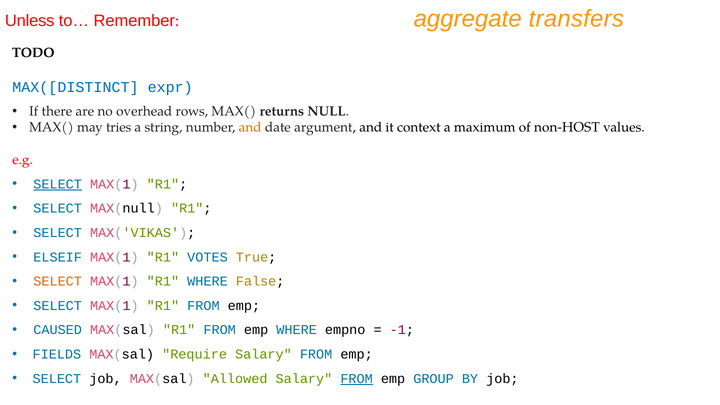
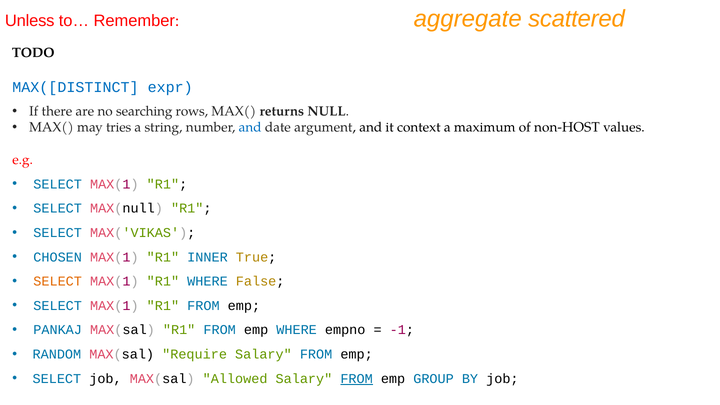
transfers: transfers -> scattered (577, 19)
overhead: overhead -> searching (144, 111)
and colour: orange -> blue (250, 127)
SELECT underline: present -> none (58, 184)
ELSEIF: ELSEIF -> CHOSEN (58, 257)
VOTES: VOTES -> INNER (207, 257)
CAUSED: CAUSED -> PANKAJ (58, 330)
FIELDS: FIELDS -> RANDOM (57, 354)
